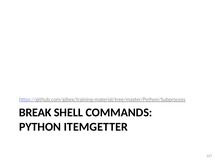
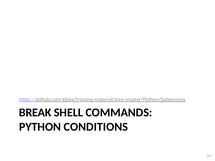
ITEMGETTER: ITEMGETTER -> CONDITIONS (96, 127)
